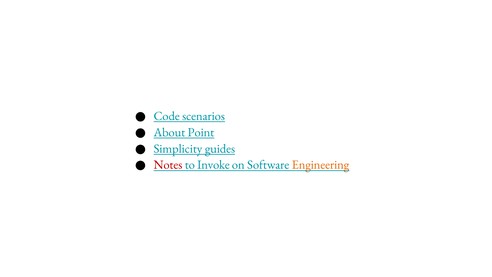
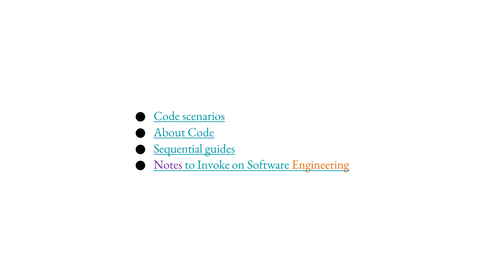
About Point: Point -> Code (201, 132)
Simplicity: Simplicity -> Sequential (178, 148)
Notes colour: red -> purple (168, 165)
